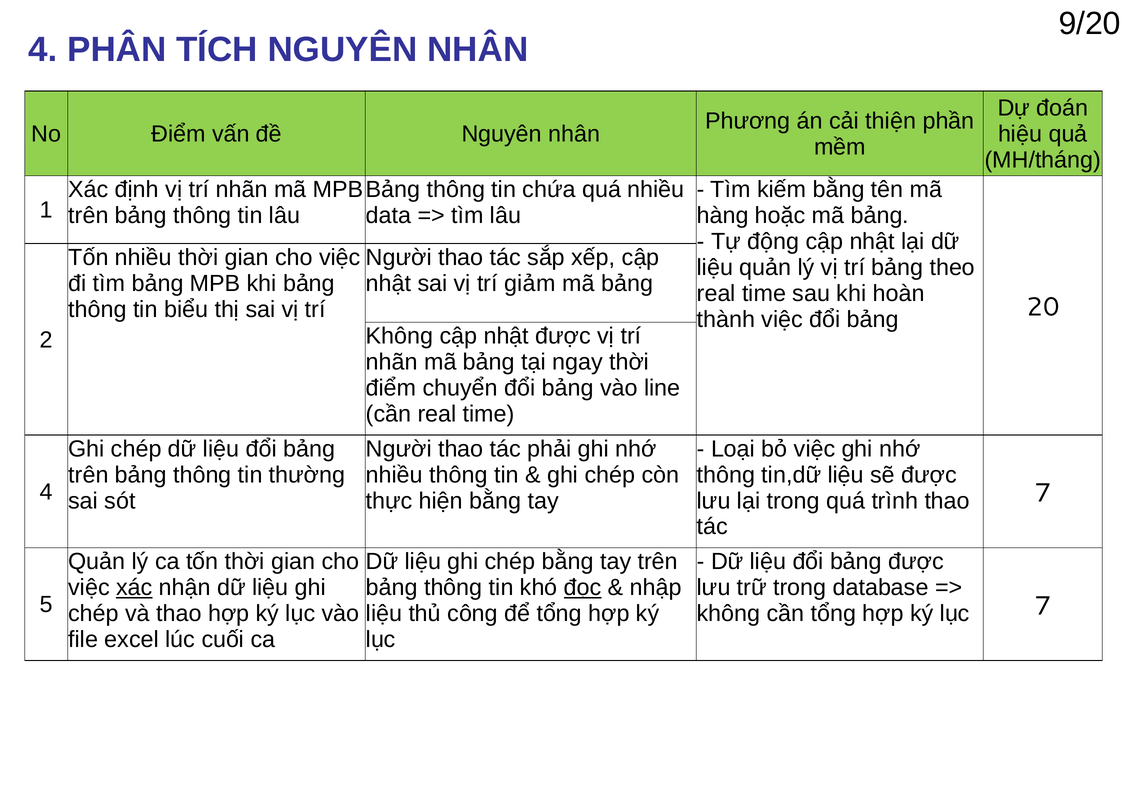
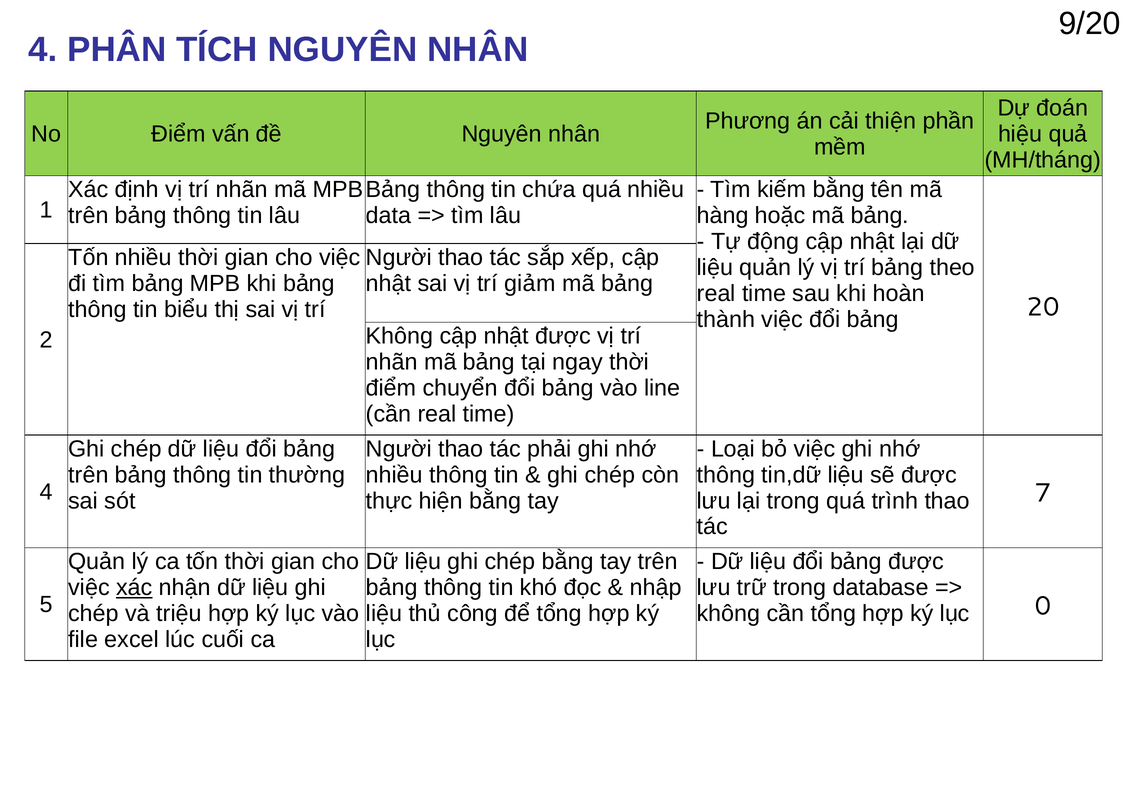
đọc underline: present -> none (583, 587)
và thao: thao -> triệu (179, 613)
lục 7: 7 -> 0 (1043, 606)
